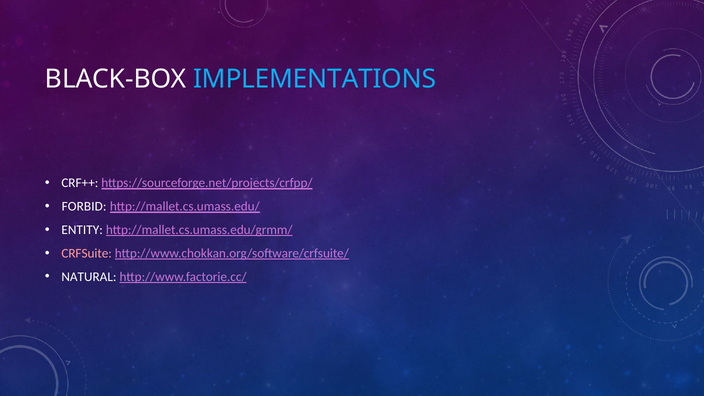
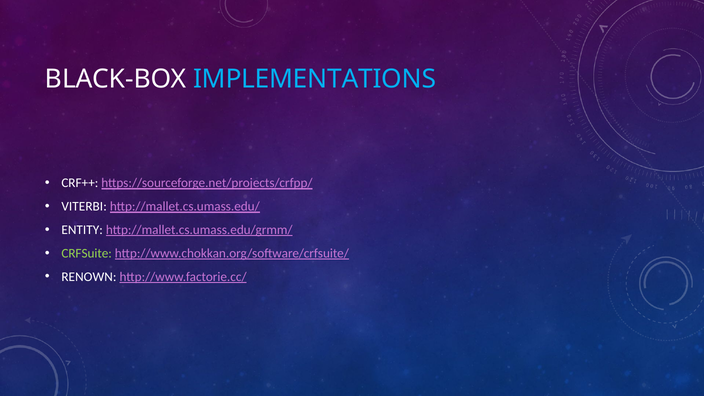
FORBID: FORBID -> VITERBI (84, 206)
CRFSuite colour: pink -> light green (87, 253)
NATURAL: NATURAL -> RENOWN (89, 277)
